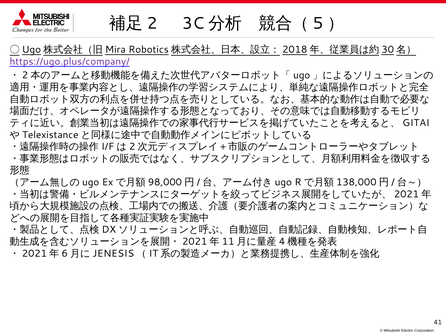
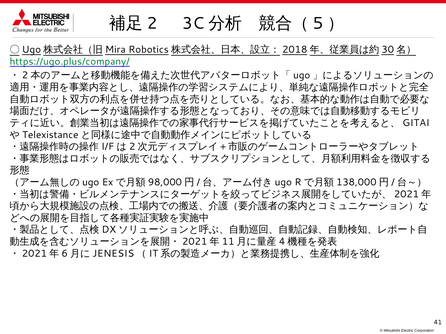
https://ugo.plus/company/ colour: purple -> green (70, 62)
